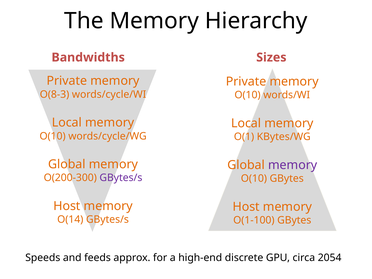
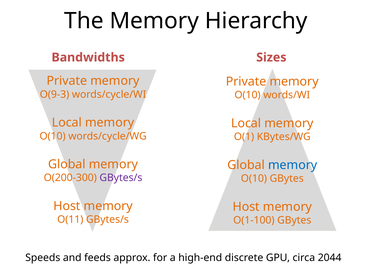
O(8-3: O(8-3 -> O(9-3 (55, 94)
memory colour: purple -> blue (293, 165)
O(14: O(14 -> O(11 (70, 220)
2054: 2054 -> 2044 (330, 258)
